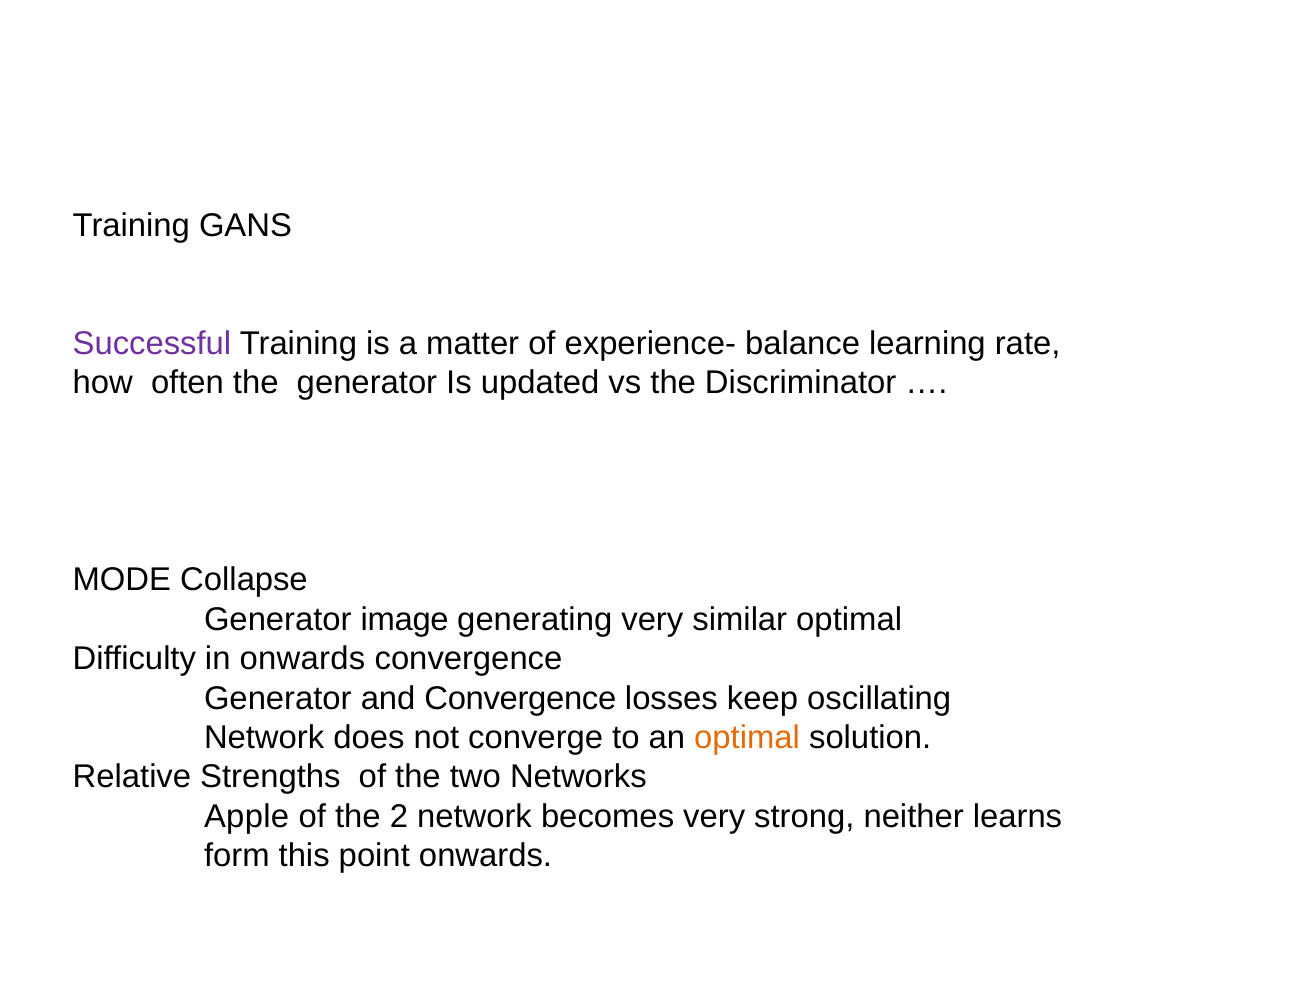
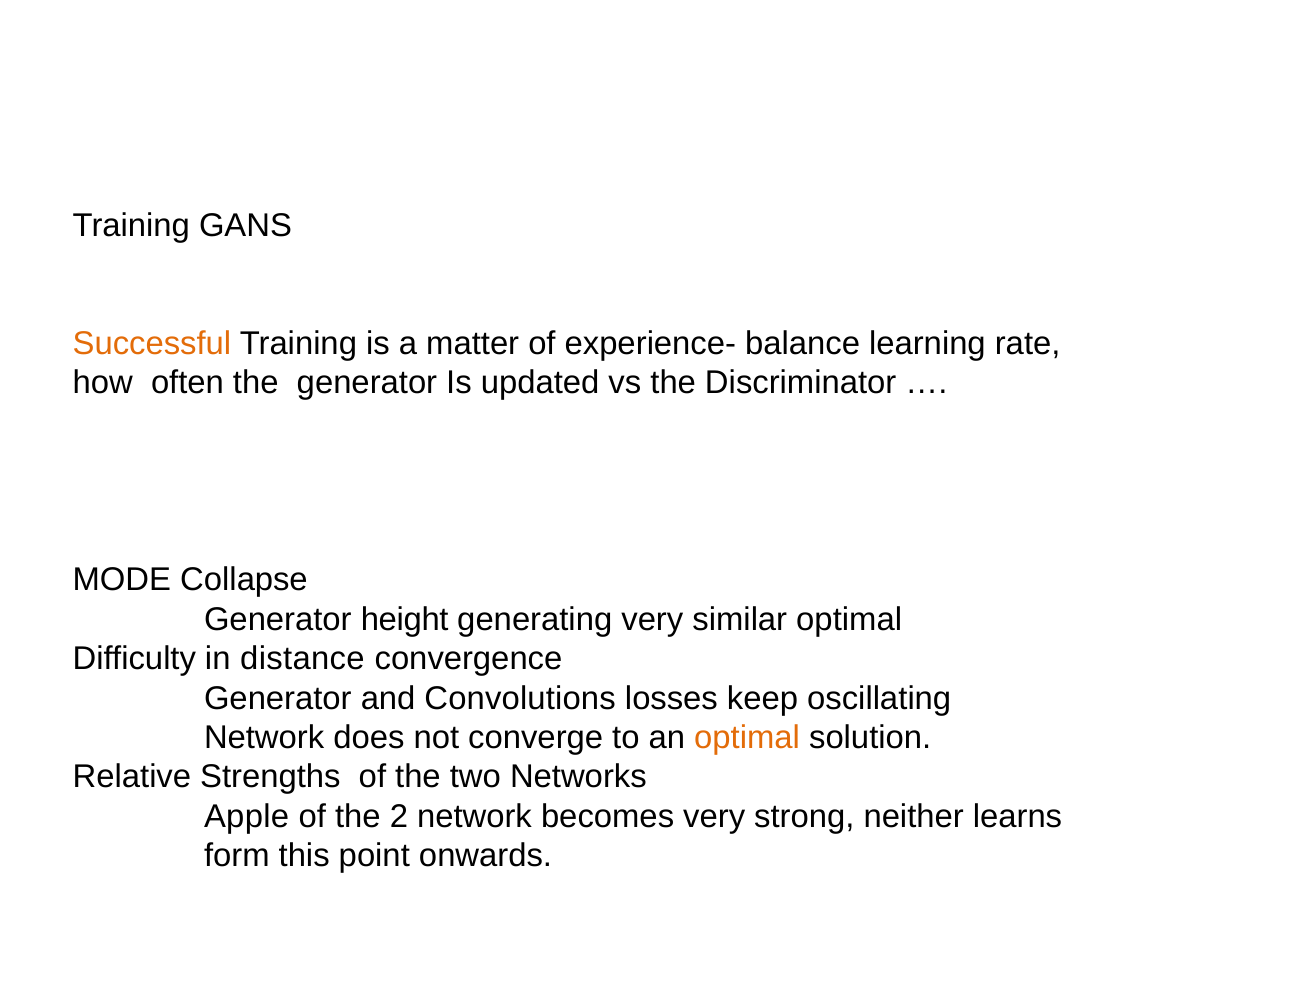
Successful colour: purple -> orange (152, 344)
image: image -> height (405, 619)
in onwards: onwards -> distance (302, 659)
and Convergence: Convergence -> Convolutions (520, 698)
